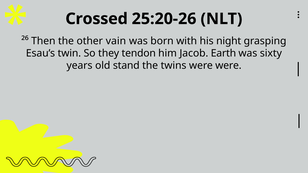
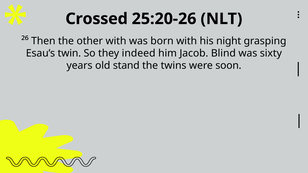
other vain: vain -> with (116, 41)
tendon: tendon -> indeed (139, 53)
Earth: Earth -> Blind (223, 53)
were were: were -> soon (228, 66)
